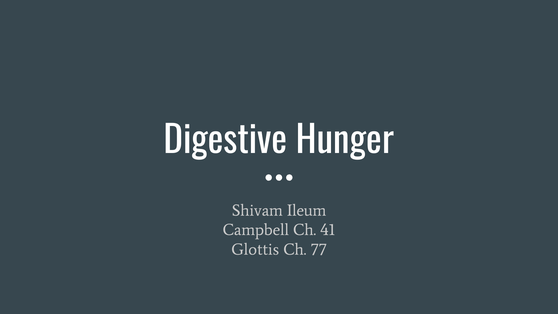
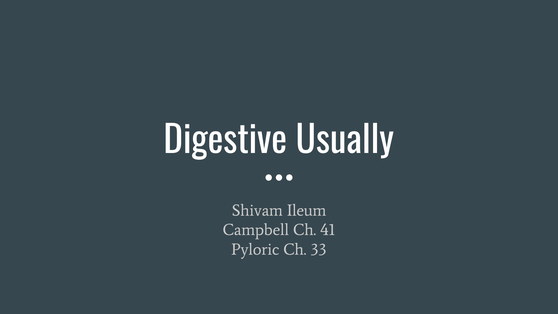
Hunger: Hunger -> Usually (345, 141)
Glottis: Glottis -> Pyloric (255, 249)
77: 77 -> 33 (319, 249)
